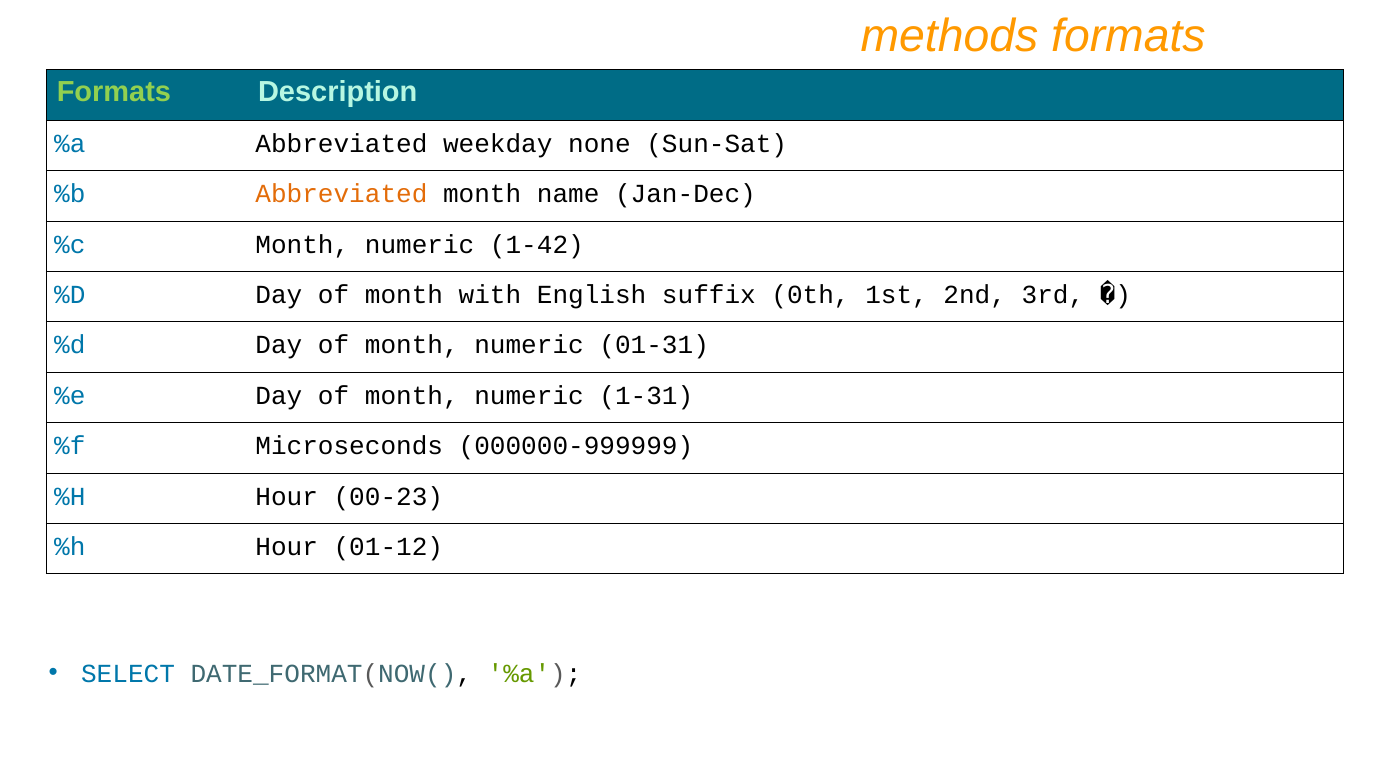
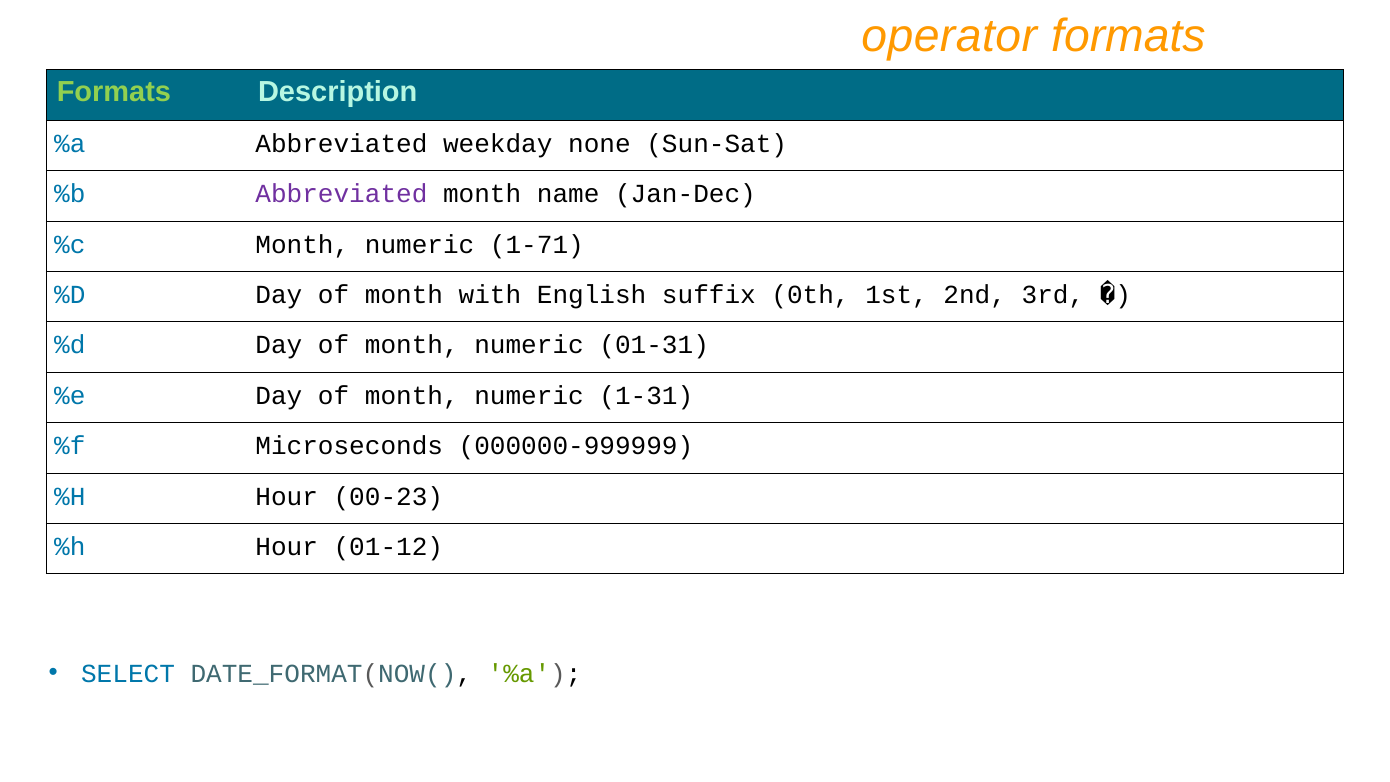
methods: methods -> operator (949, 36)
Abbreviated colour: orange -> purple (341, 194)
1-42: 1-42 -> 1-71 (537, 245)
